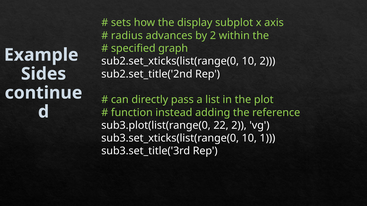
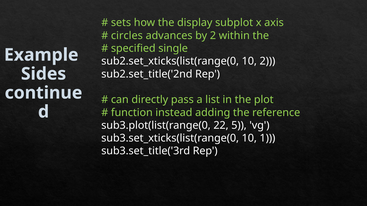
radius: radius -> circles (127, 36)
graph: graph -> single (173, 48)
22 2: 2 -> 5 (239, 126)
